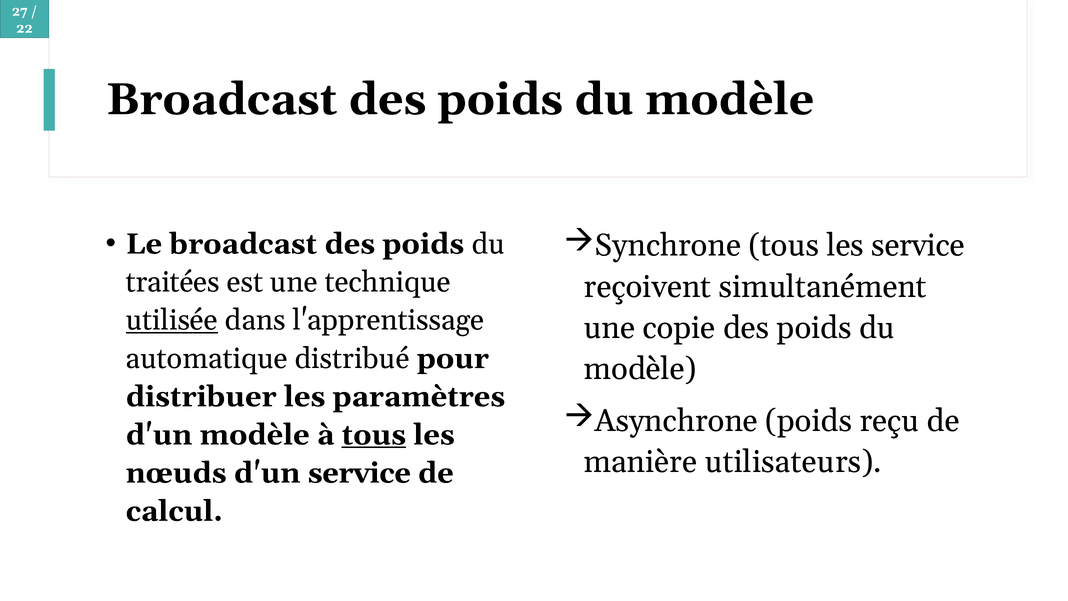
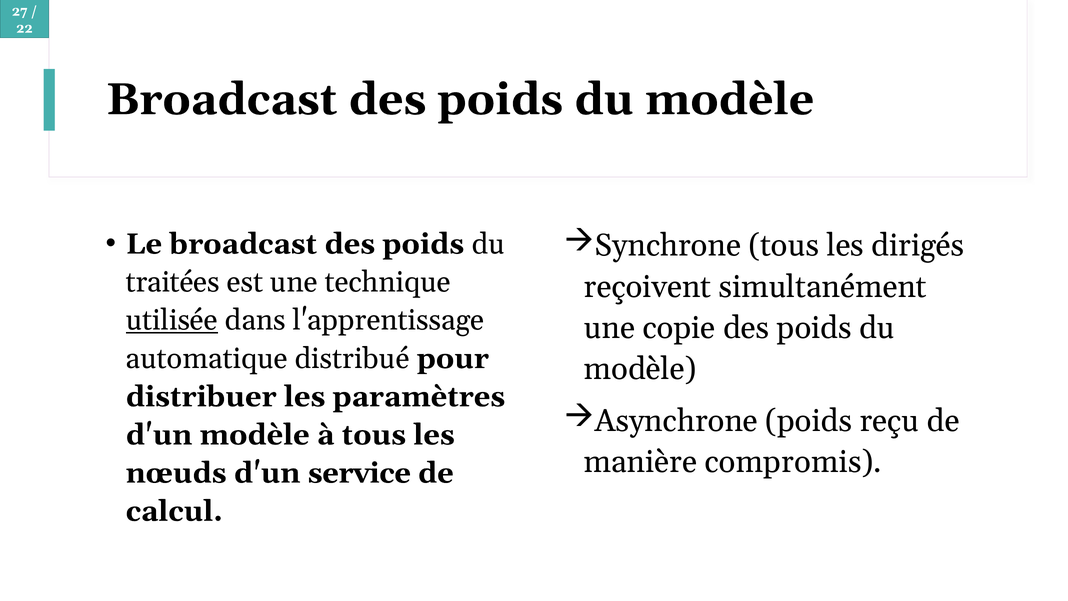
les service: service -> dirigés (918, 246)
tous underline: present -> none (374, 435)
utilisateurs: utilisateurs -> compromis (793, 462)
